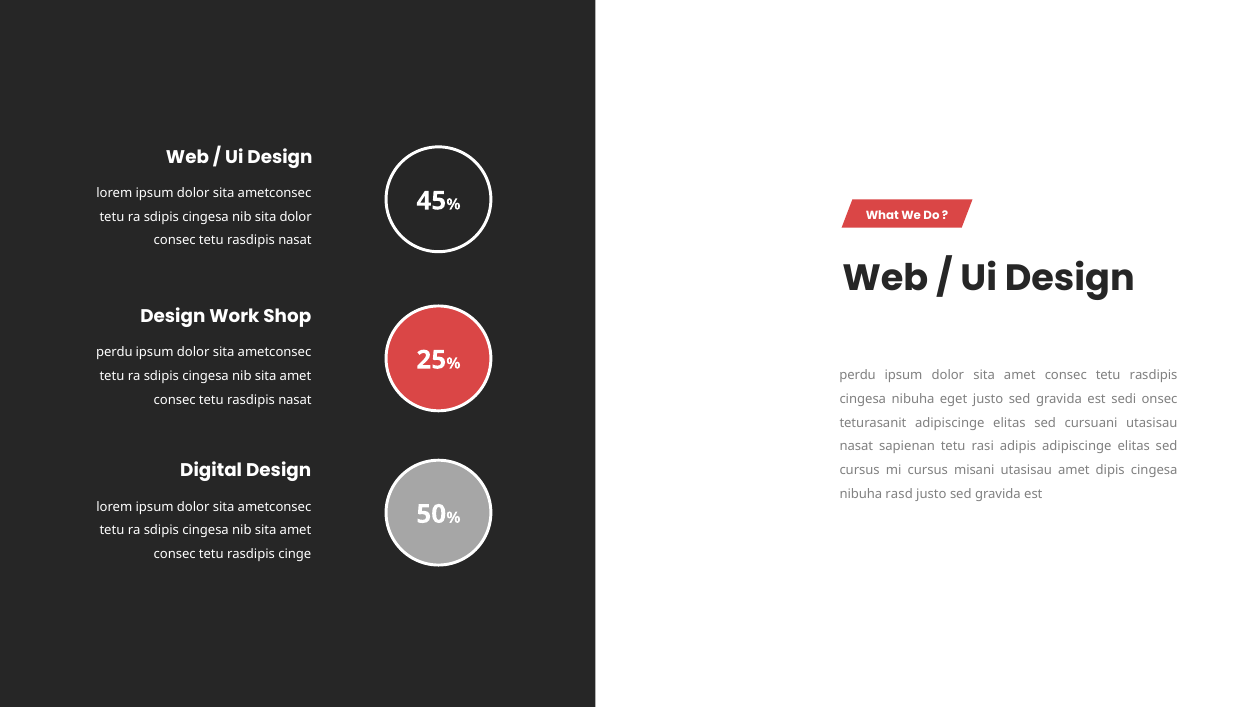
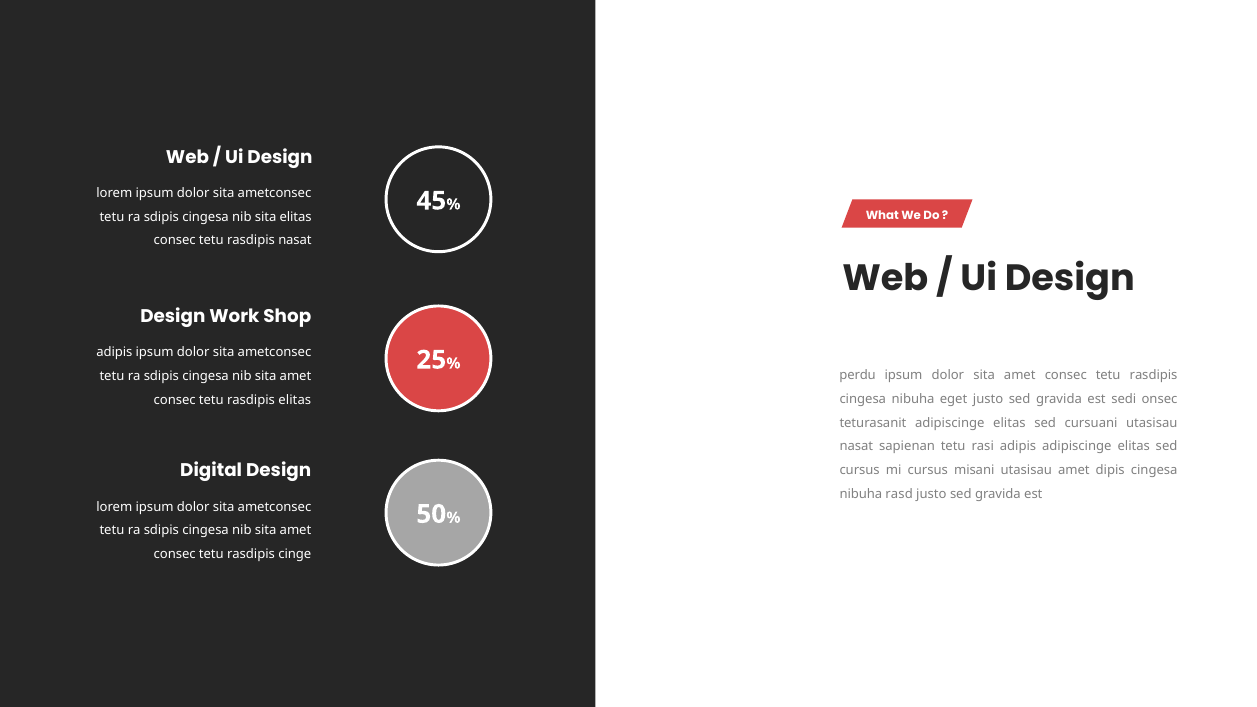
sita dolor: dolor -> elitas (296, 217)
perdu: perdu -> adipis (114, 353)
nasat: nasat -> elitas (295, 400)
